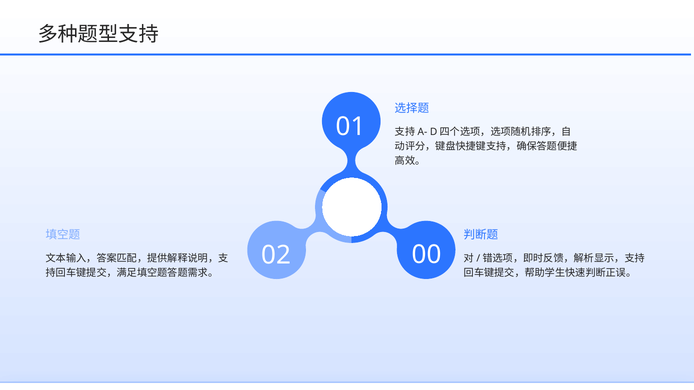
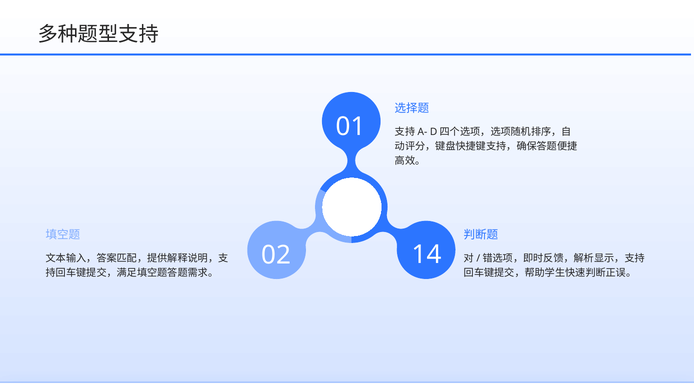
00: 00 -> 14 (427, 255)
